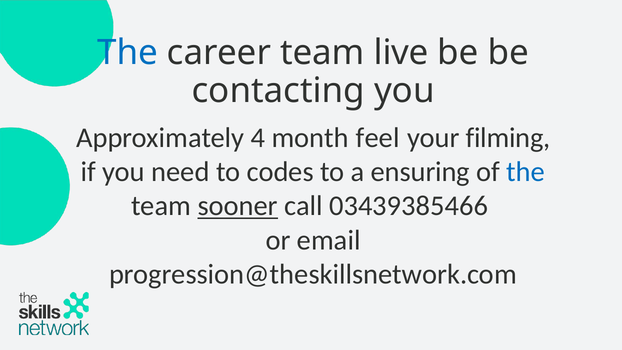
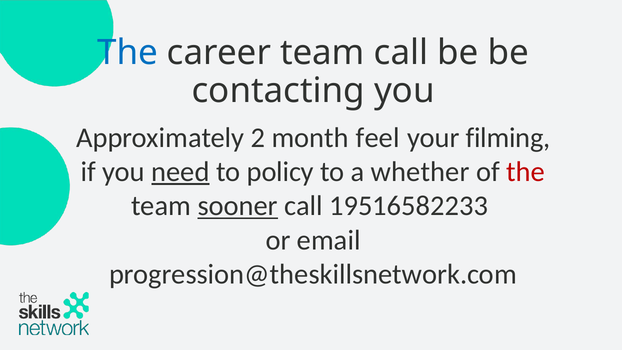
team live: live -> call (401, 53)
4: 4 -> 2 (258, 138)
need underline: none -> present (180, 172)
codes: codes -> policy (280, 172)
ensuring: ensuring -> whether (420, 172)
the colour: blue -> red (526, 172)
03439385466: 03439385466 -> 19516582233 (409, 206)
